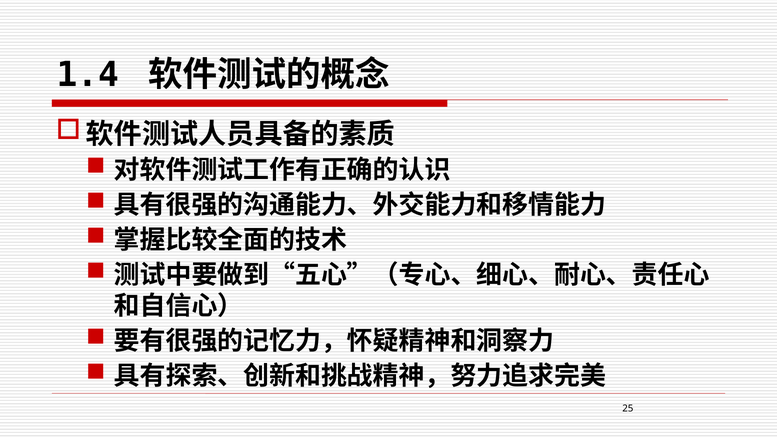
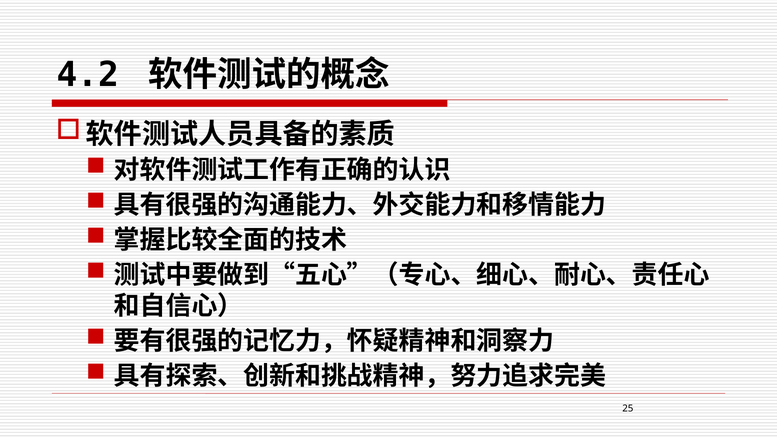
1.4: 1.4 -> 4.2 (88, 75)
